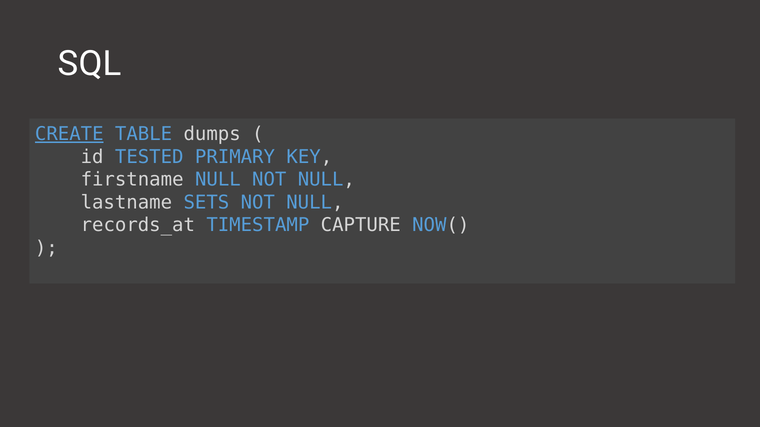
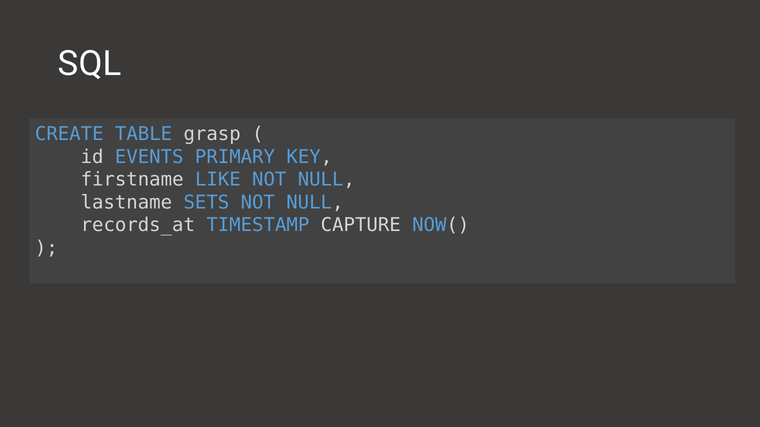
CREATE underline: present -> none (69, 134)
dumps: dumps -> grasp (212, 134)
TESTED: TESTED -> EVENTS (149, 157)
firstname NULL: NULL -> LIKE (218, 180)
